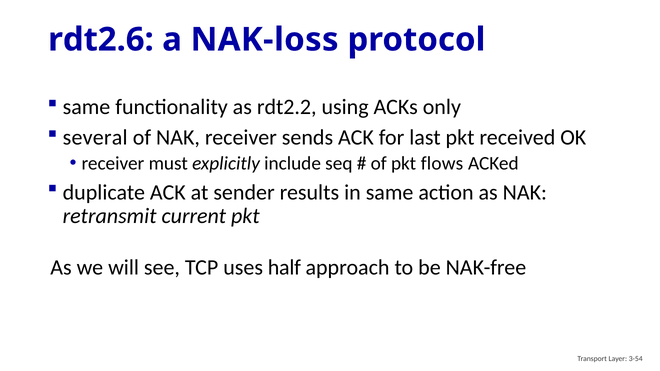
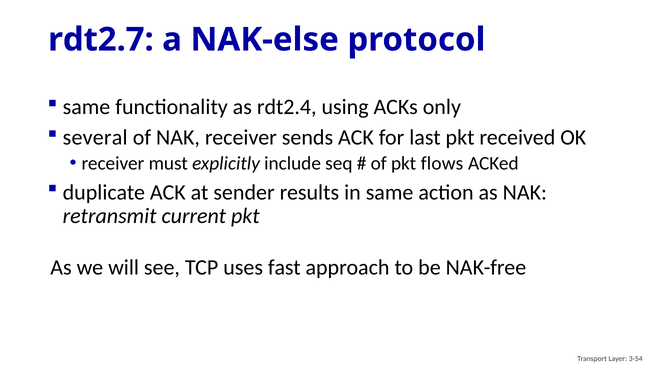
rdt2.6: rdt2.6 -> rdt2.7 (101, 40)
NAK-loss: NAK-loss -> NAK-else (265, 40)
rdt2.2: rdt2.2 -> rdt2.4 (287, 107)
half: half -> fast (284, 267)
